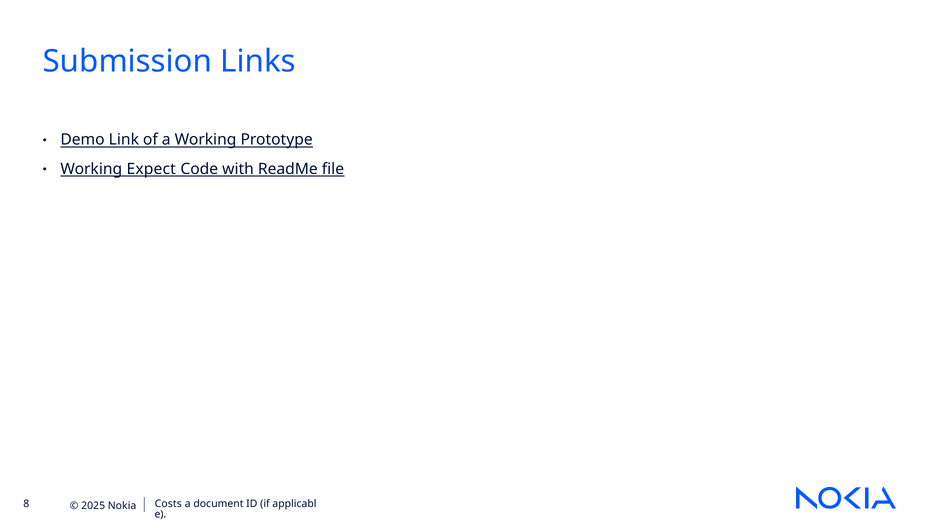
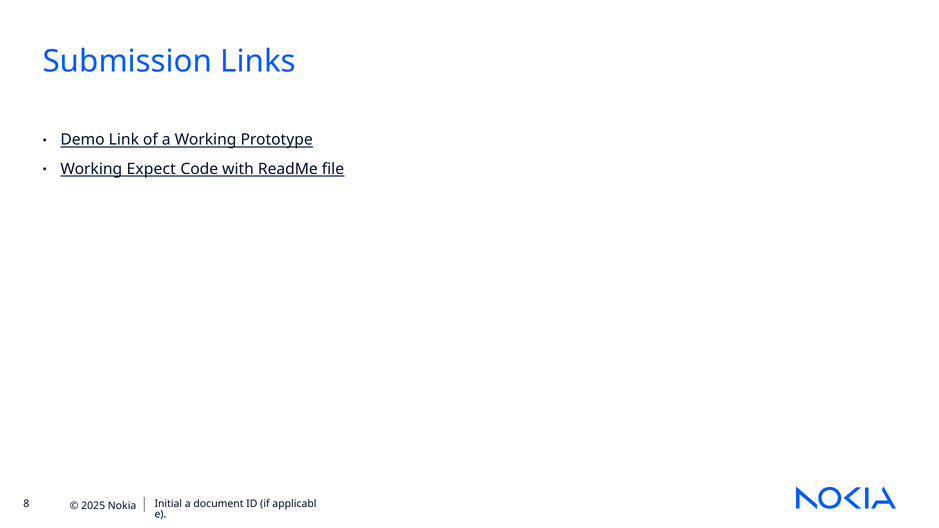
Costs: Costs -> Initial (168, 504)
